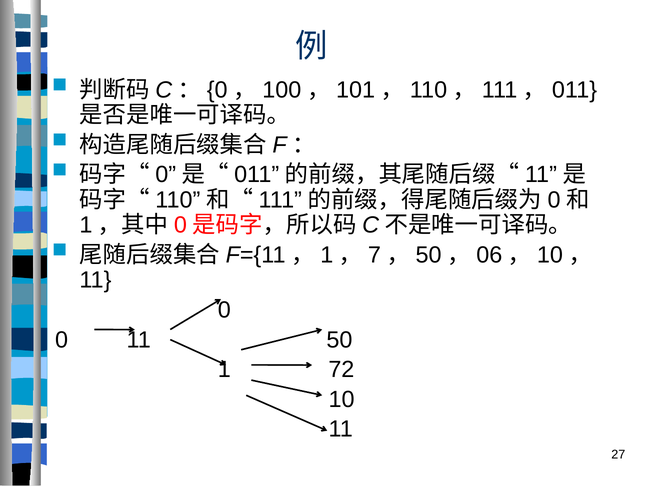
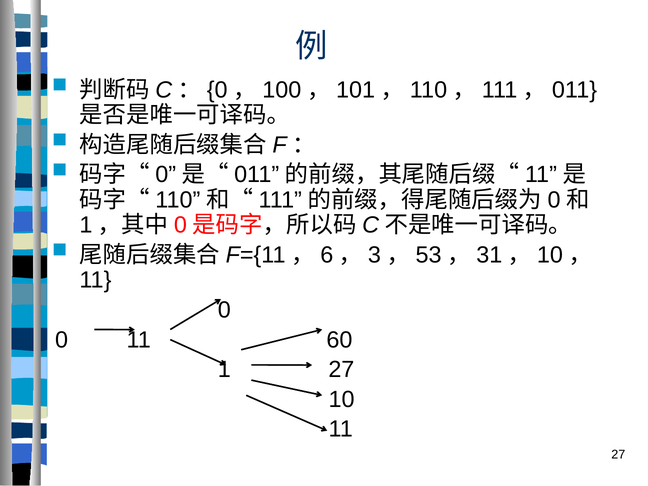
1: 1 -> 6 (327, 255)
7: 7 -> 3 (374, 255)
50: 50 -> 53 (429, 255)
06: 06 -> 31 (489, 255)
11 50: 50 -> 60 (339, 340)
72: 72 -> 27 (341, 370)
